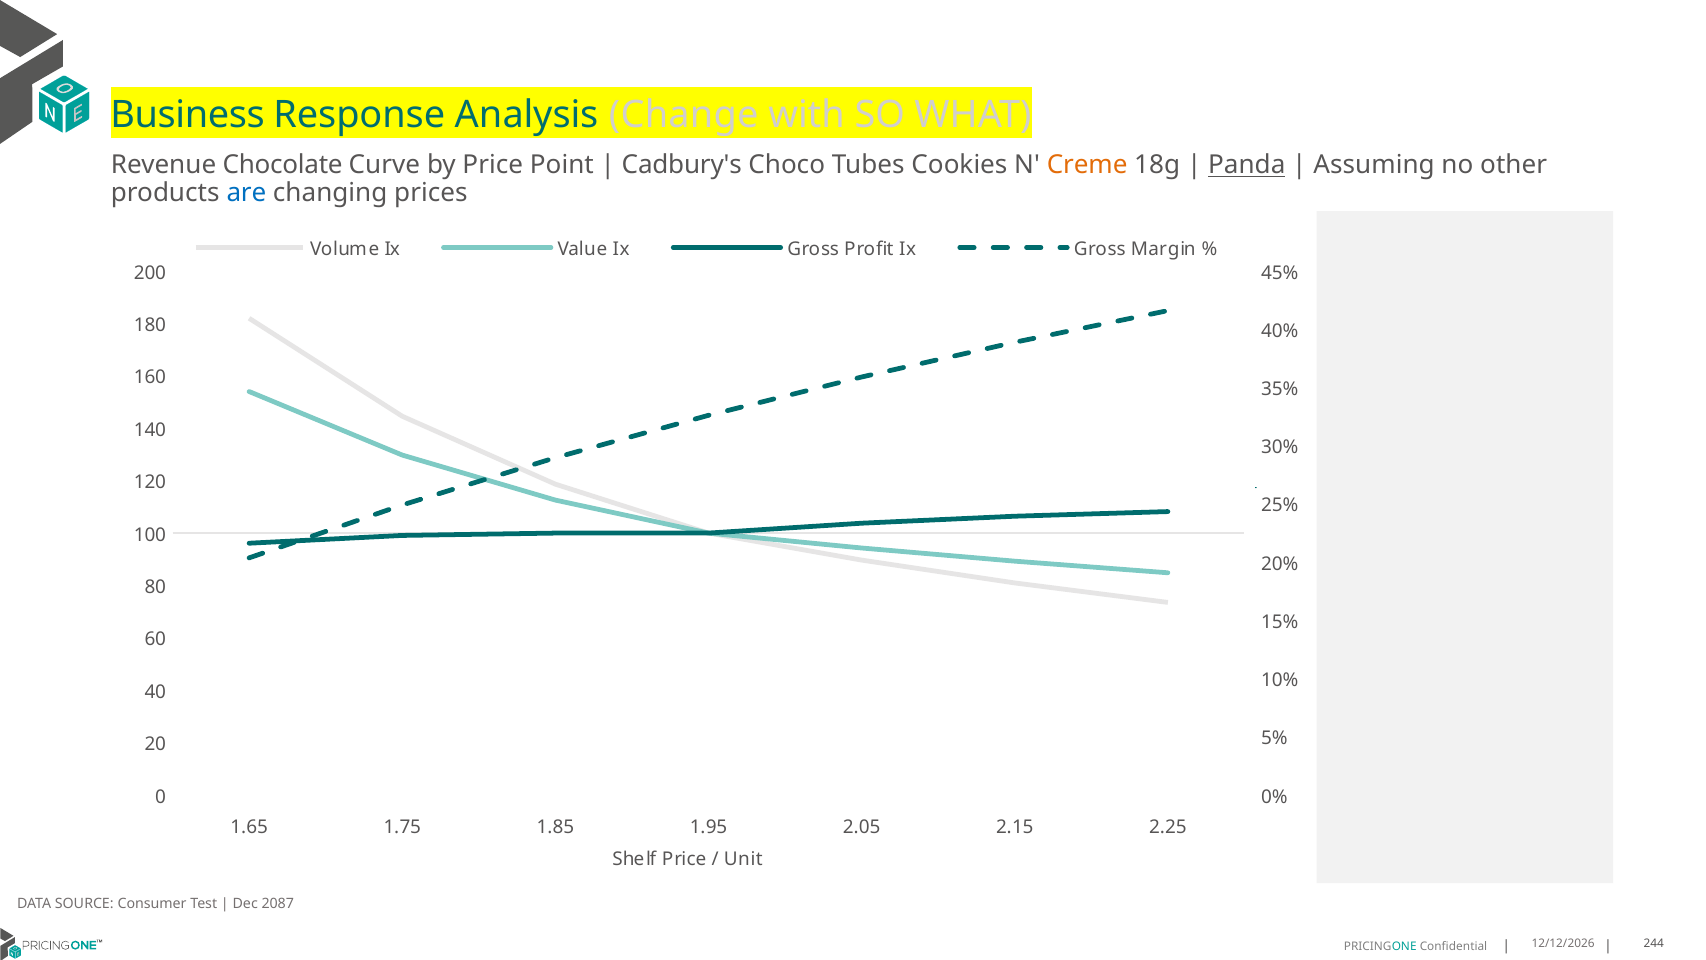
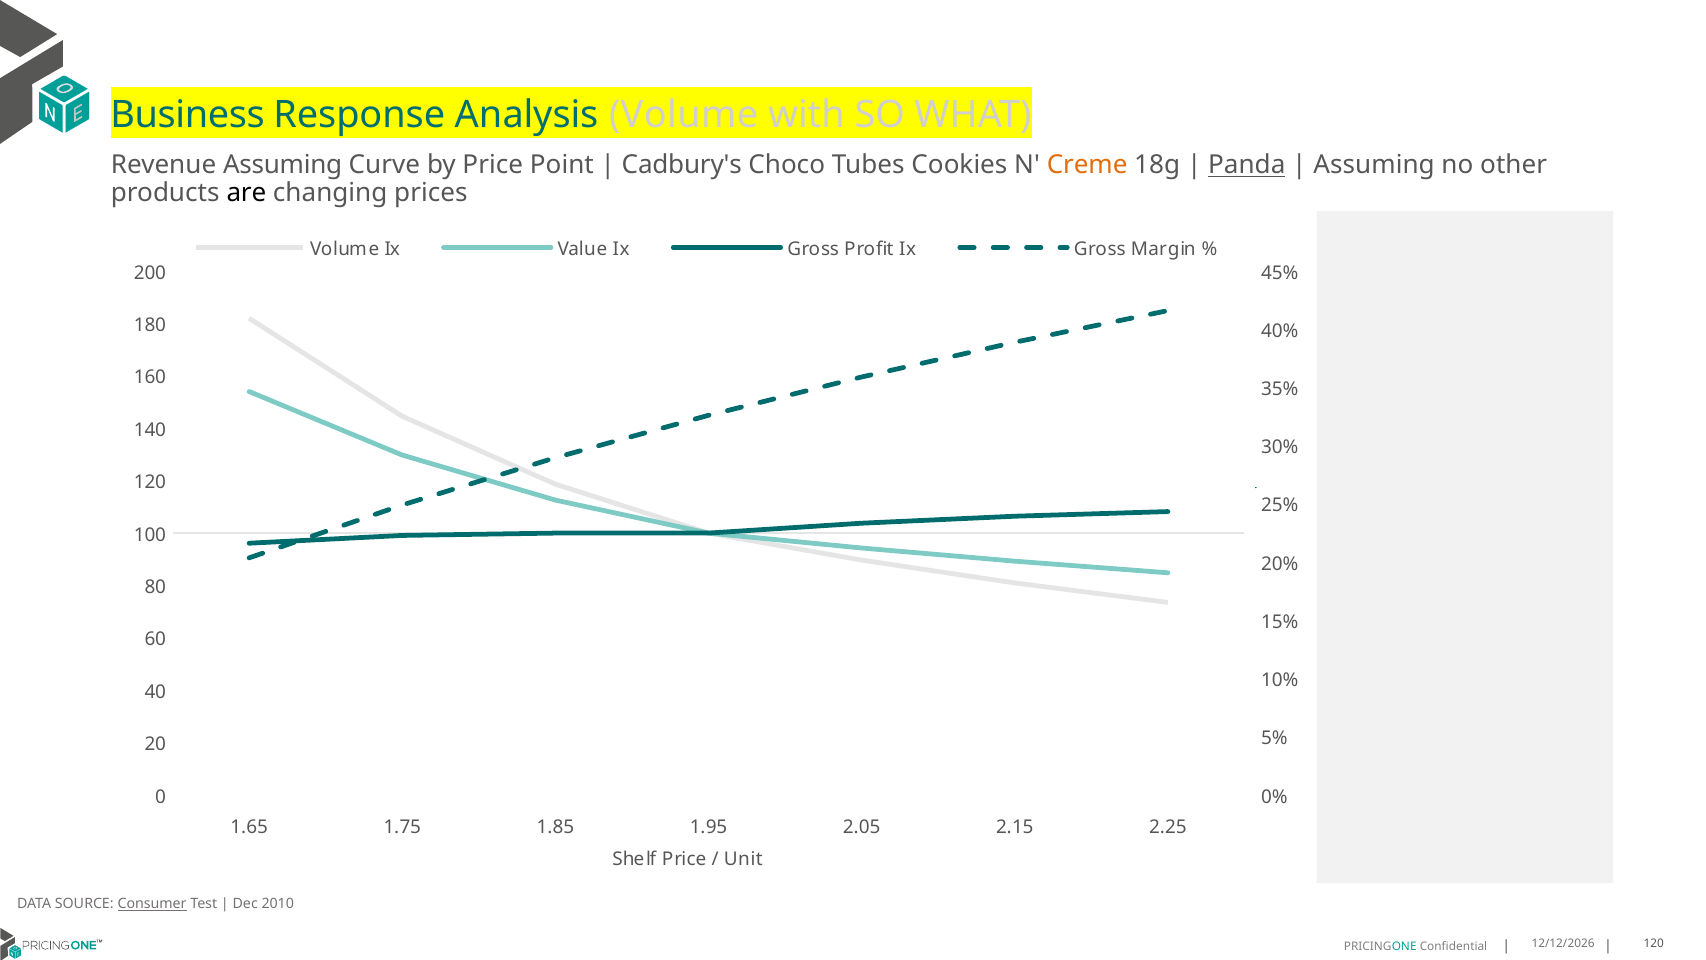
Analysis Change: Change -> Volume (684, 115)
Revenue Chocolate: Chocolate -> Assuming (283, 165)
are colour: blue -> black (246, 193)
Consumer underline: none -> present (152, 904)
2087: 2087 -> 2010 (278, 904)
244: 244 -> 120 (1654, 944)
